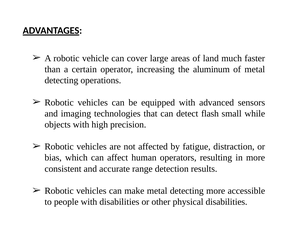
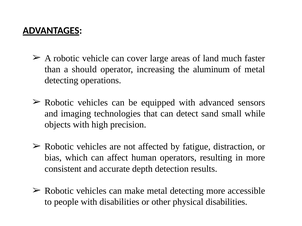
certain: certain -> should (84, 69)
flash: flash -> sand (210, 114)
range: range -> depth (142, 169)
